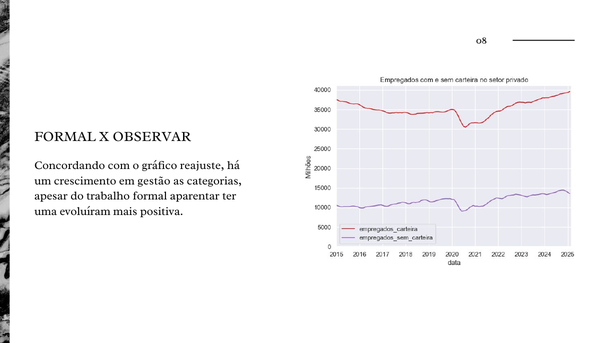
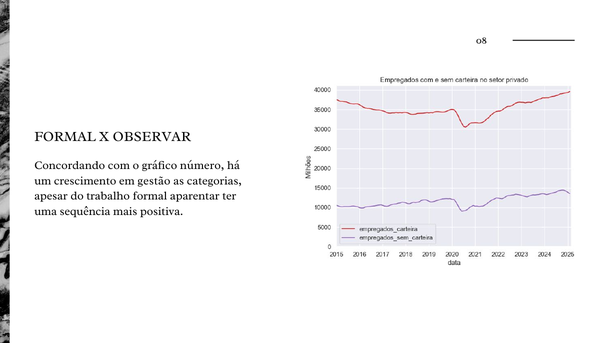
reajuste: reajuste -> número (202, 165)
evoluíram: evoluíram -> sequência (85, 211)
